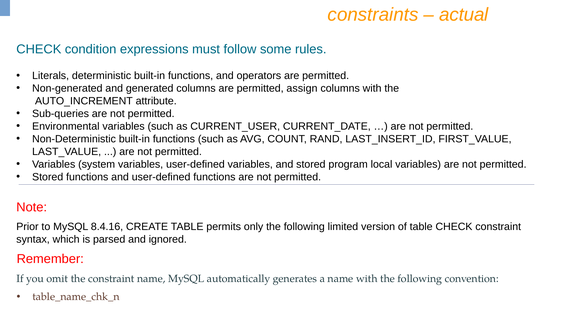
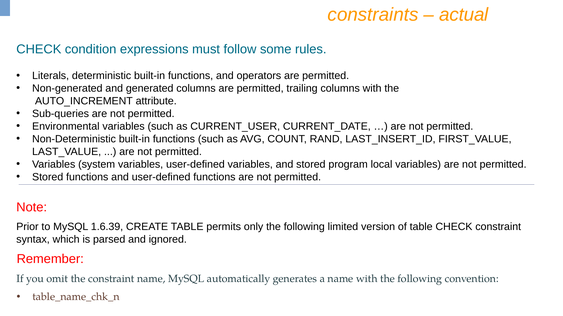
assign: assign -> trailing (302, 89)
8.4.16: 8.4.16 -> 1.6.39 (107, 227)
